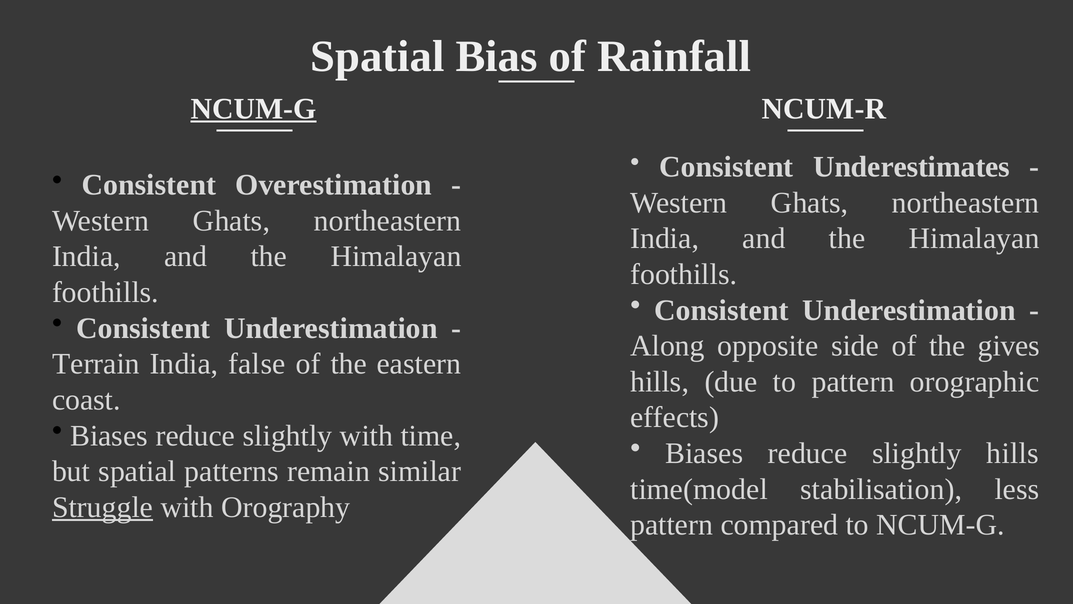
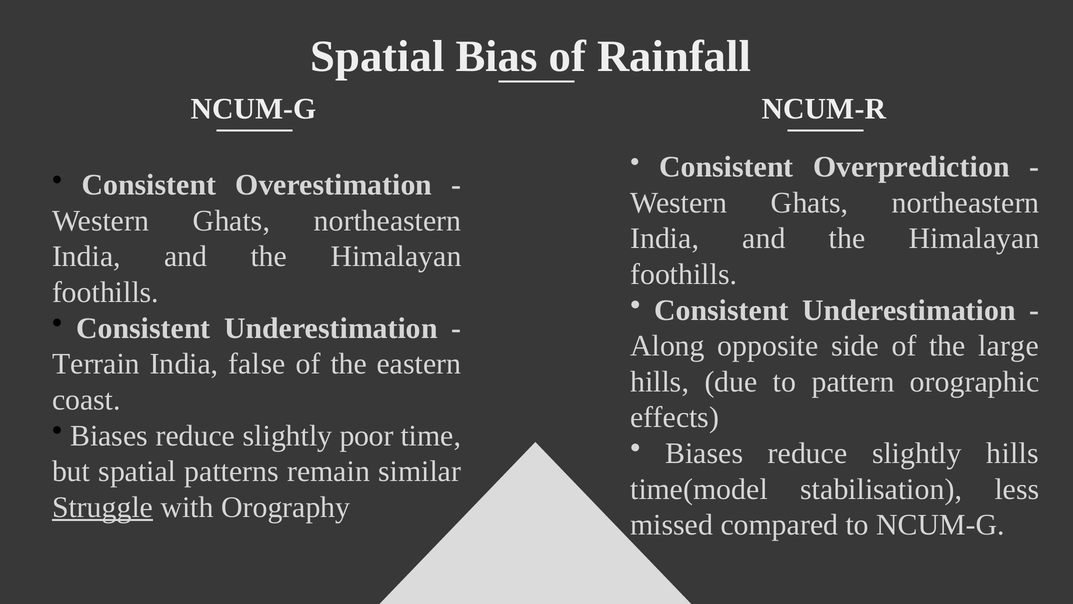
NCUM-G underline: present -> none (254, 109)
Underestimates: Underestimates -> Overprediction (911, 167)
gives: gives -> large (1009, 346)
slightly with: with -> poor (367, 435)
pattern: pattern -> missed (672, 525)
